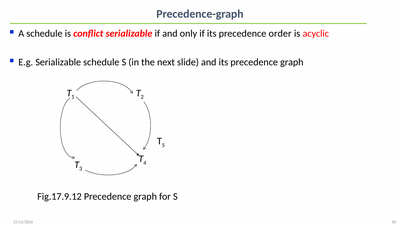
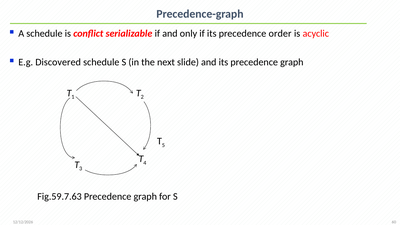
E.g Serializable: Serializable -> Discovered (58, 62)
Fig.17.9.12: Fig.17.9.12 -> Fig.59.7.63 (60, 197)
